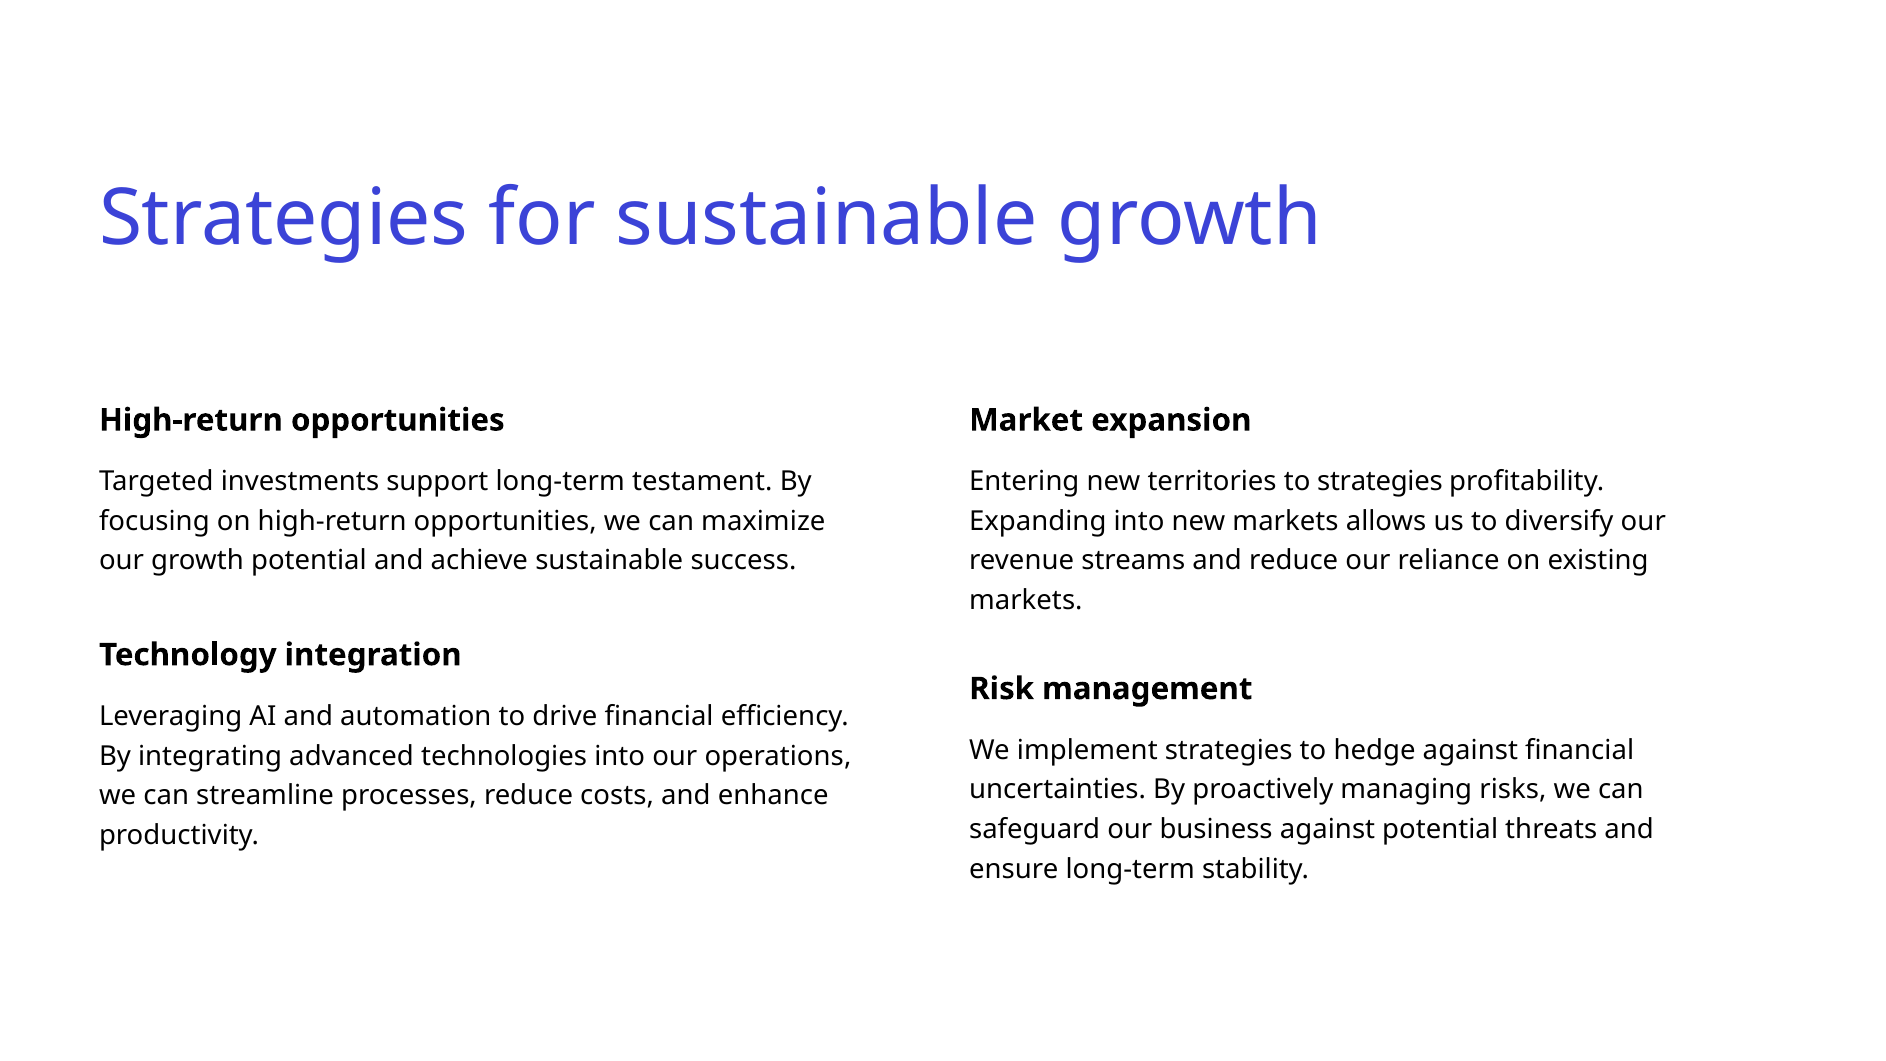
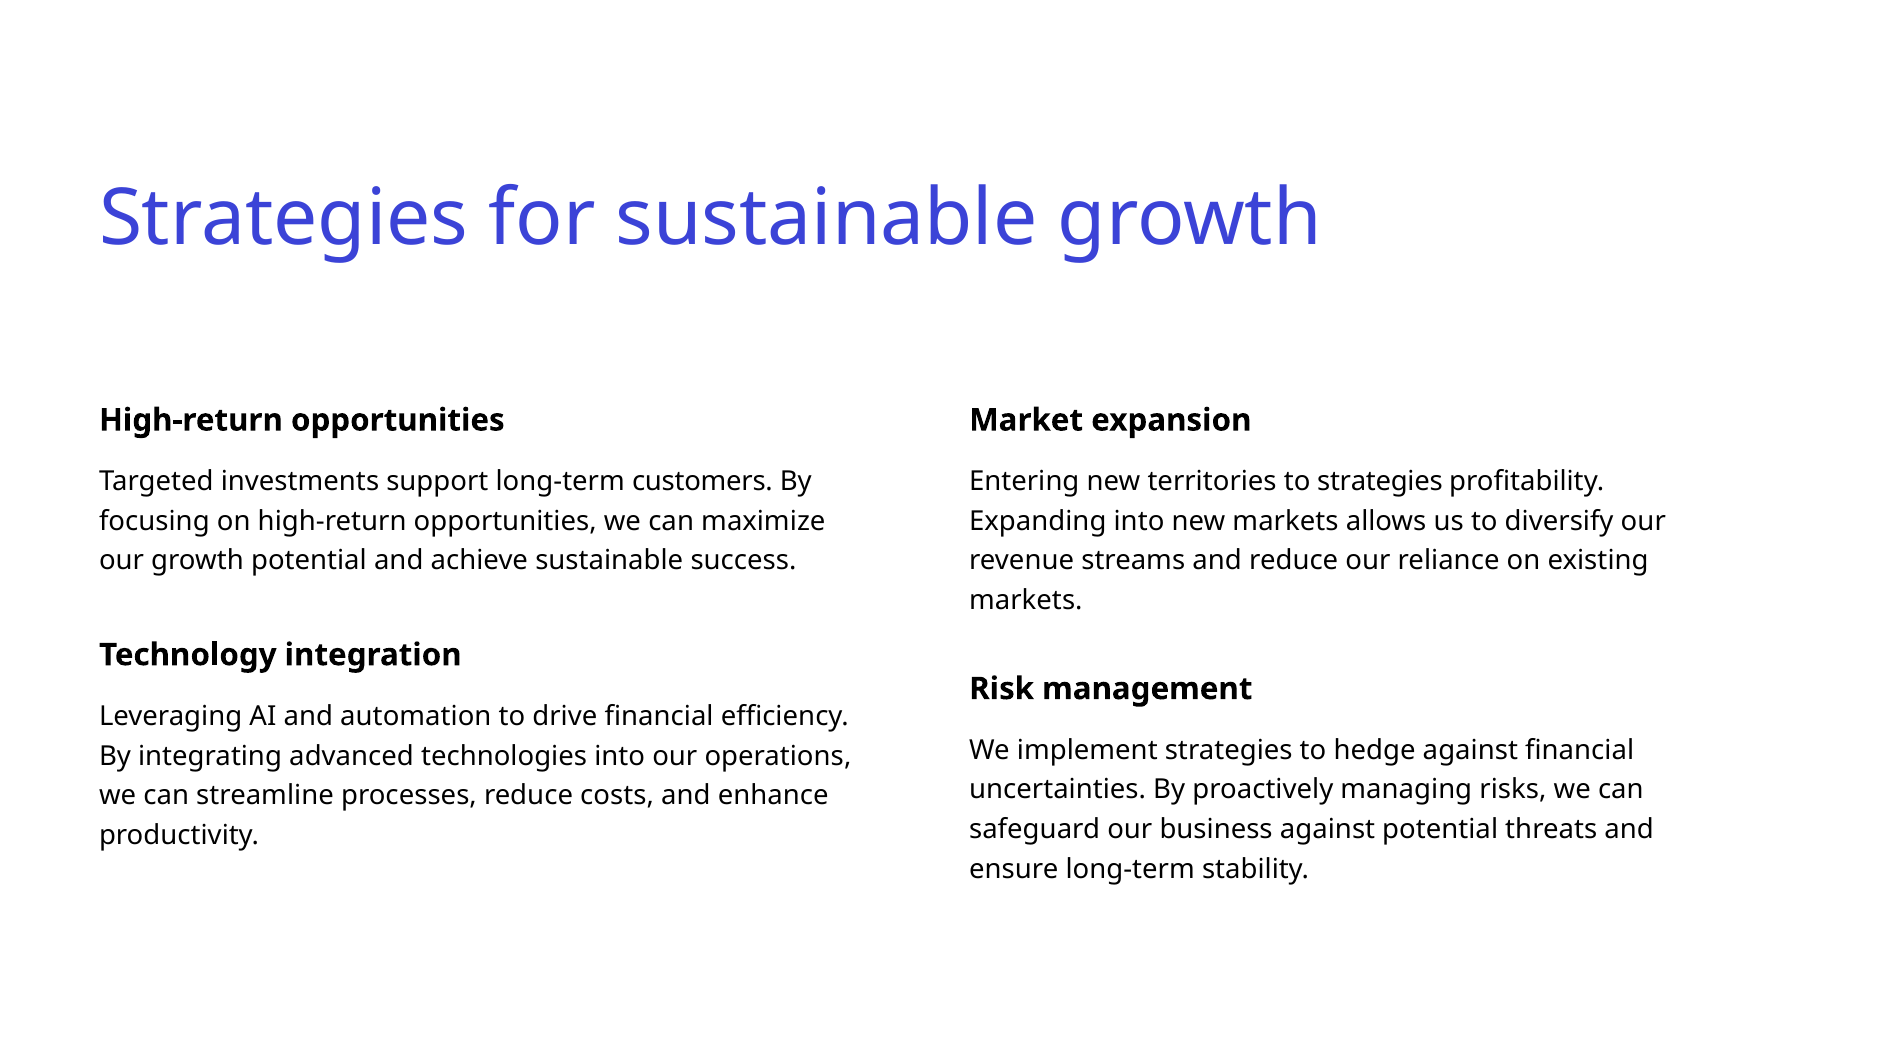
testament: testament -> customers (702, 482)
